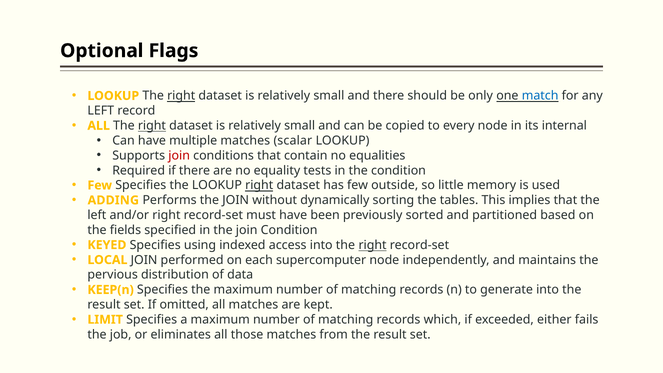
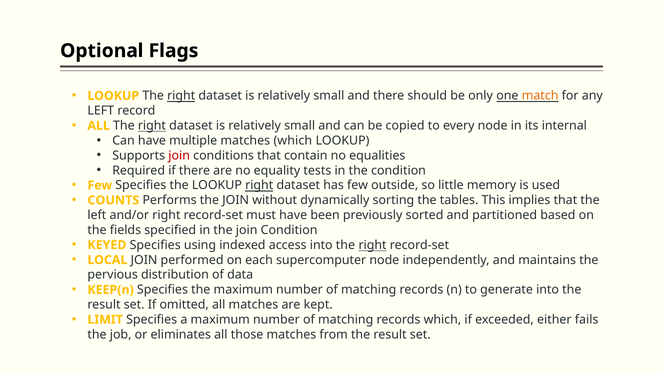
match colour: blue -> orange (540, 96)
matches scalar: scalar -> which (293, 141)
ADDING: ADDING -> COUNTS (113, 200)
